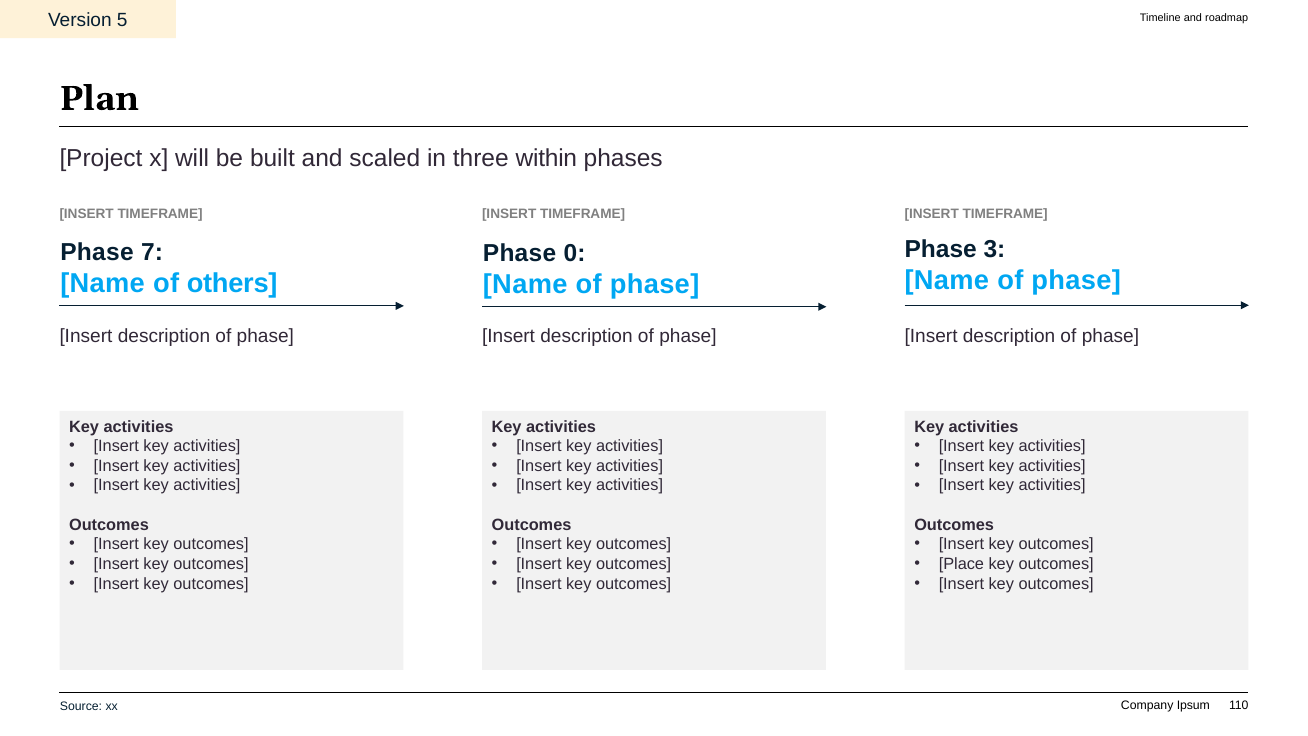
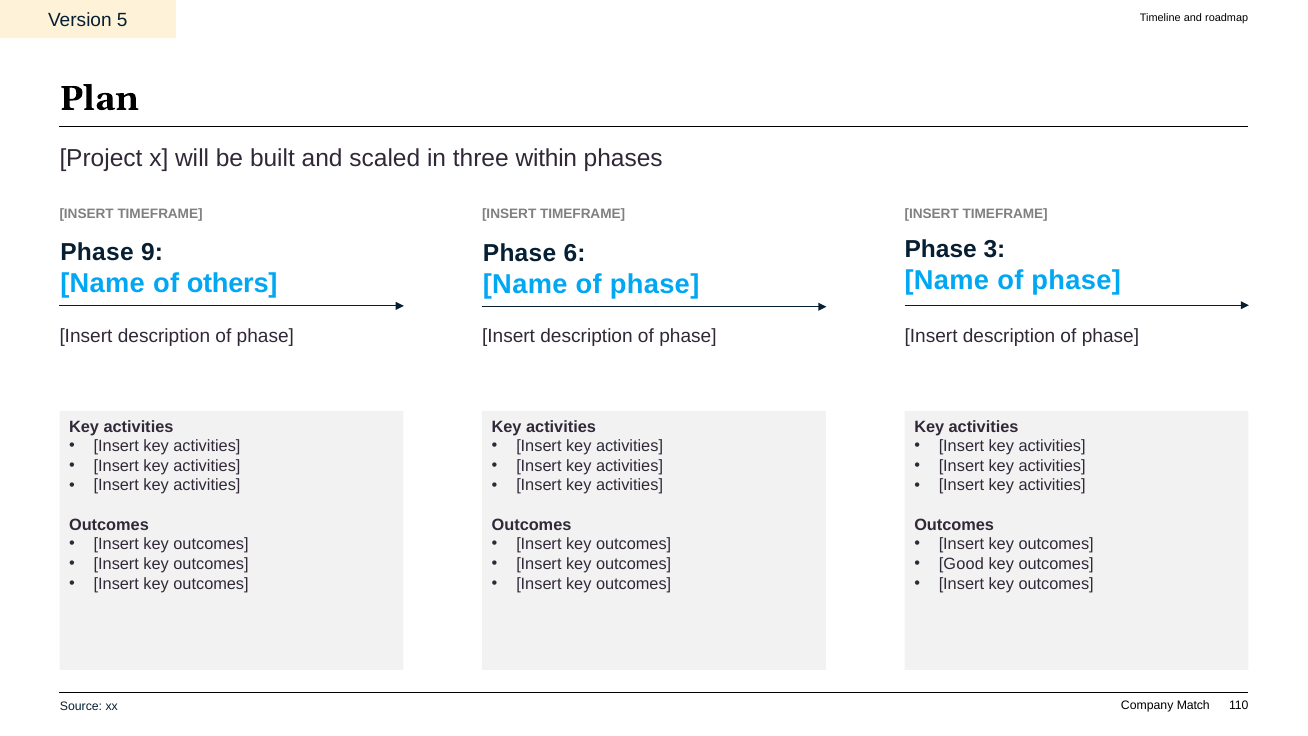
7: 7 -> 9 (152, 252)
0: 0 -> 6 (575, 253)
Place: Place -> Good (961, 564)
Ipsum: Ipsum -> Match (1193, 706)
